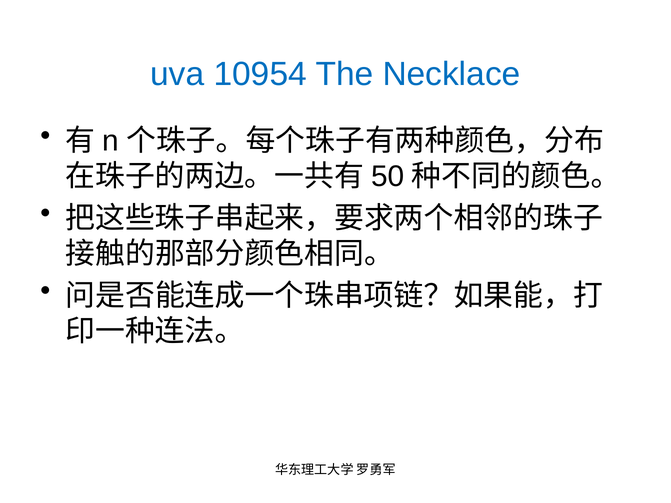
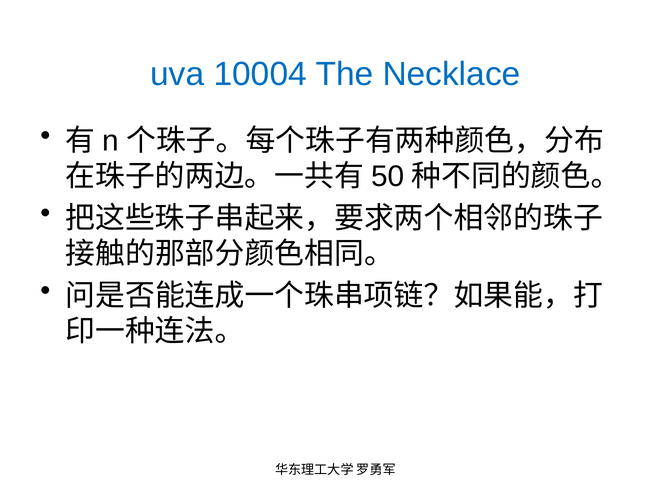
10954: 10954 -> 10004 (260, 74)
